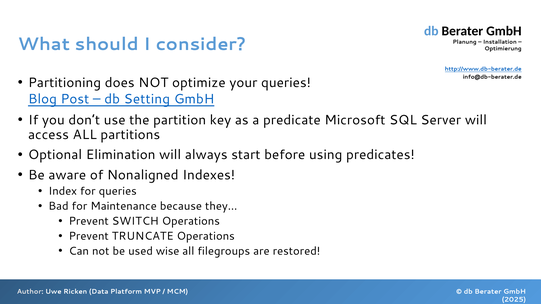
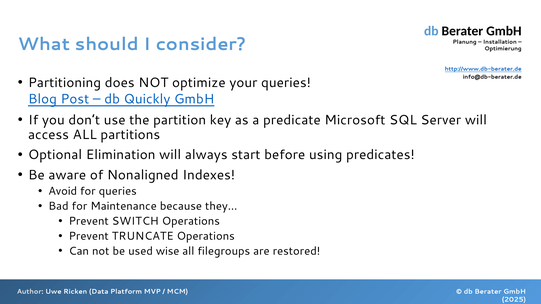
Setting: Setting -> Quickly (147, 99)
Index: Index -> Avoid (63, 191)
